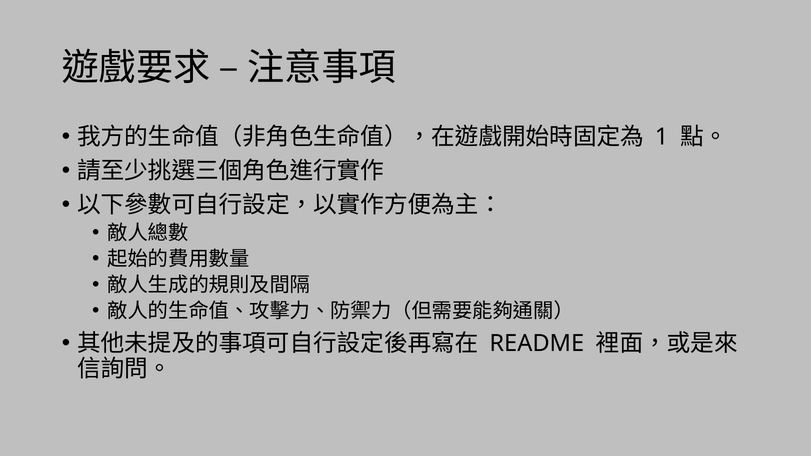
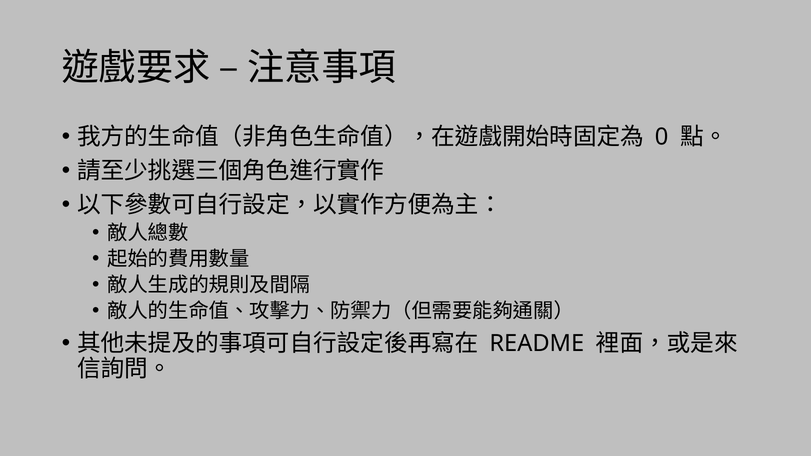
1: 1 -> 0 (662, 137)
